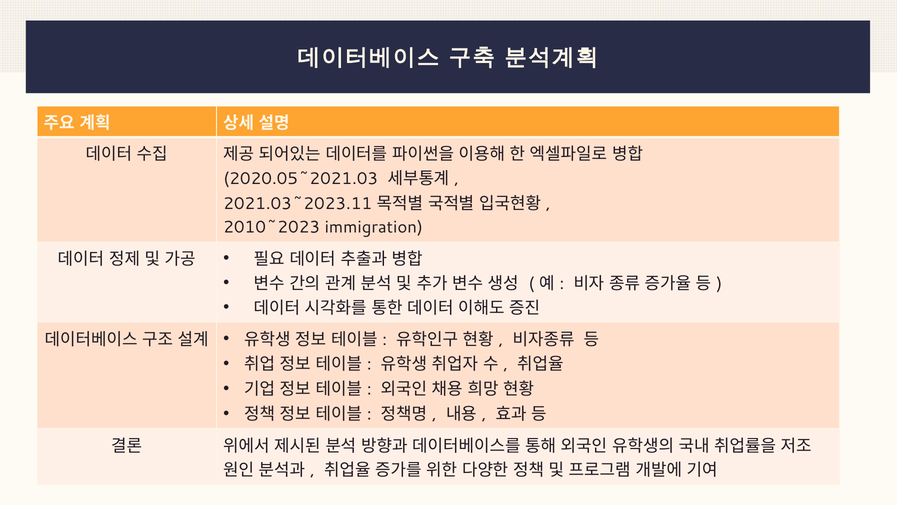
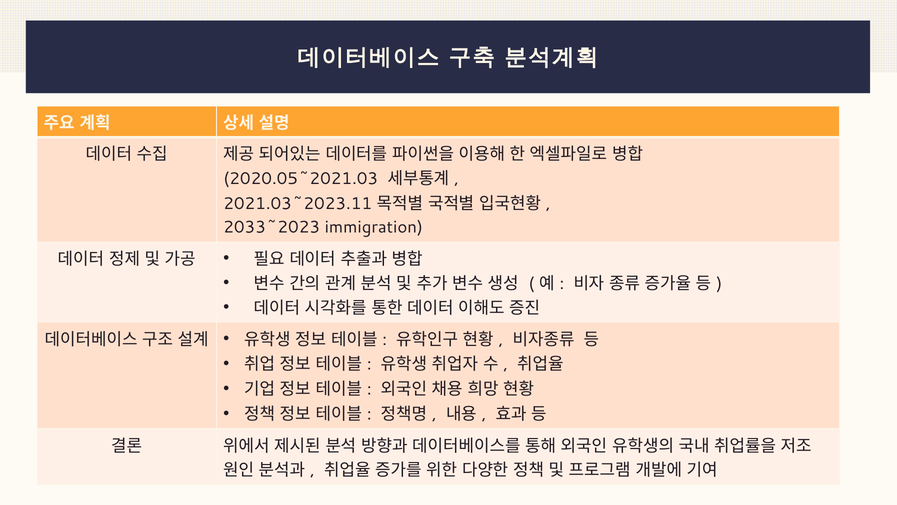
2010~2023: 2010~2023 -> 2033~2023 (272, 227)
